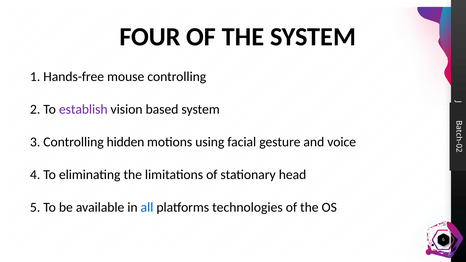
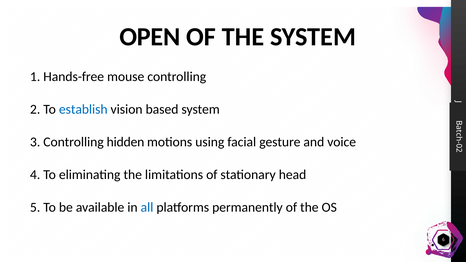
FOUR: FOUR -> OPEN (150, 37)
establish colour: purple -> blue (83, 110)
technologies: technologies -> permanently (247, 207)
